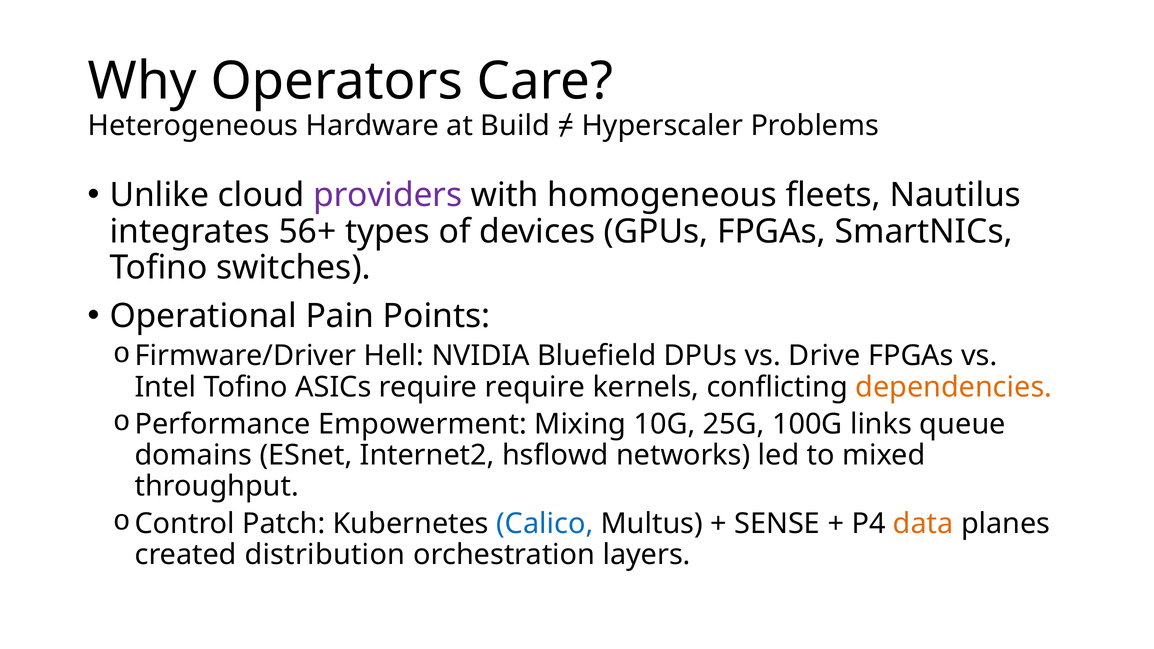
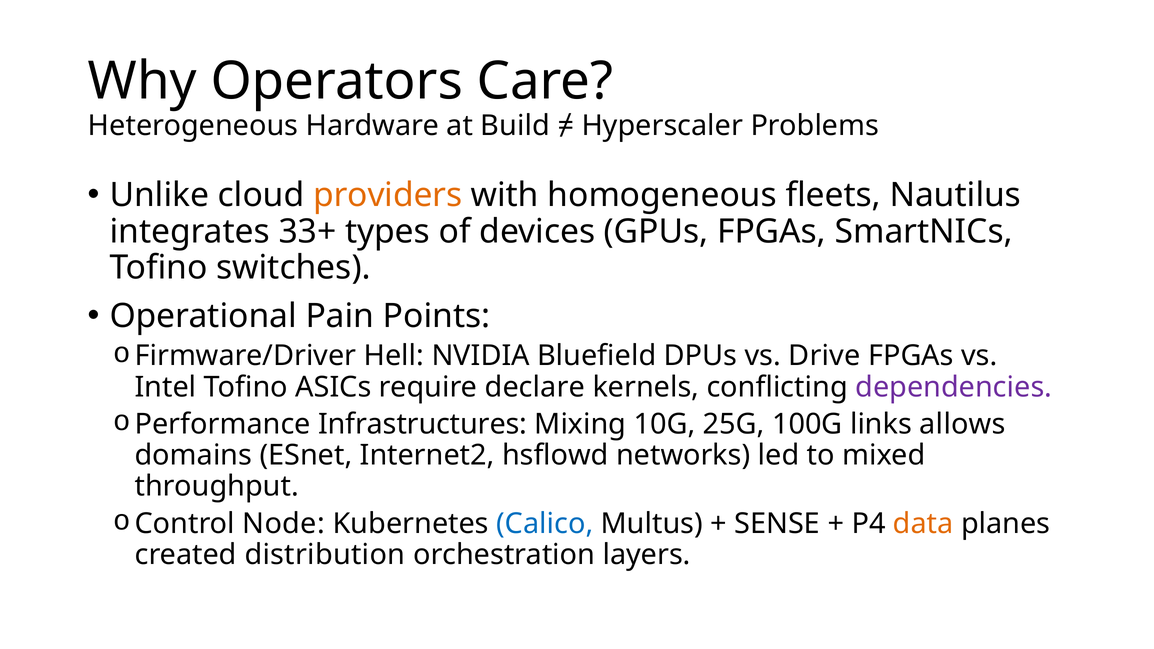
providers colour: purple -> orange (388, 195)
56+: 56+ -> 33+ (308, 231)
require require: require -> declare (535, 387)
dependencies colour: orange -> purple (954, 387)
Empowerment: Empowerment -> Infrastructures (423, 424)
queue: queue -> allows (963, 424)
Patch: Patch -> Node (284, 524)
